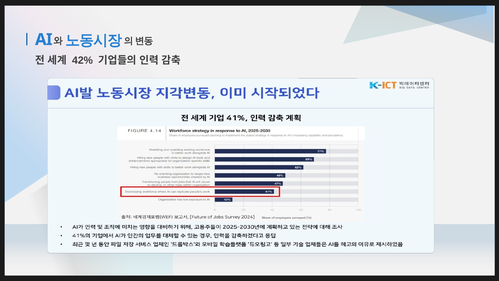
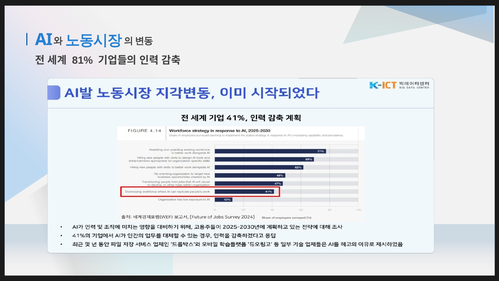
42%: 42% -> 81% (82, 60)
